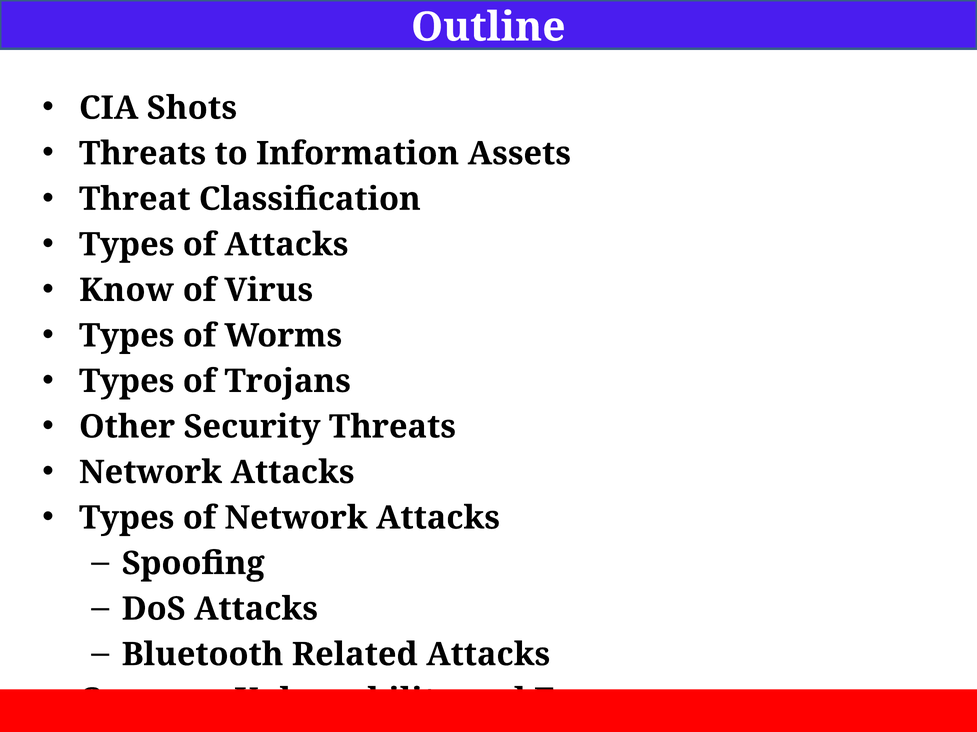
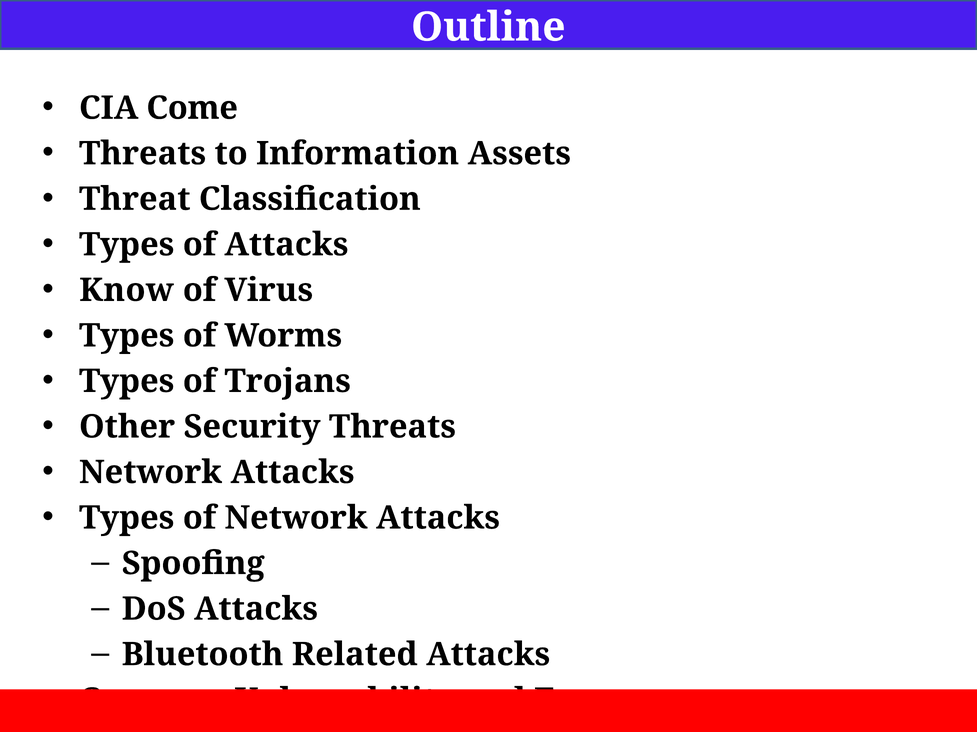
Shots: Shots -> Come (192, 108)
